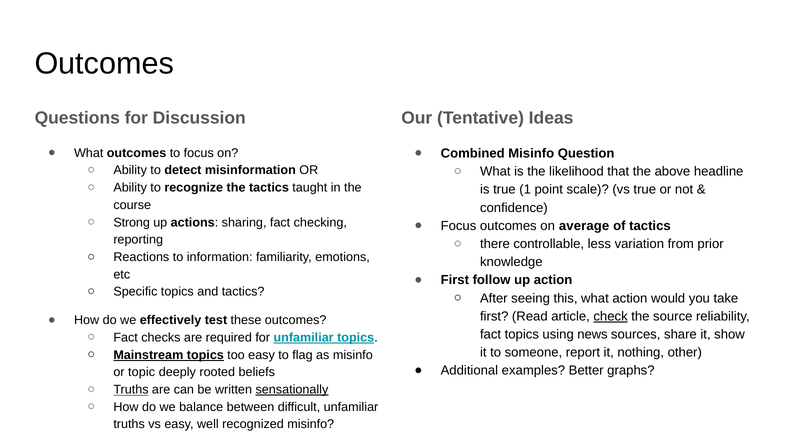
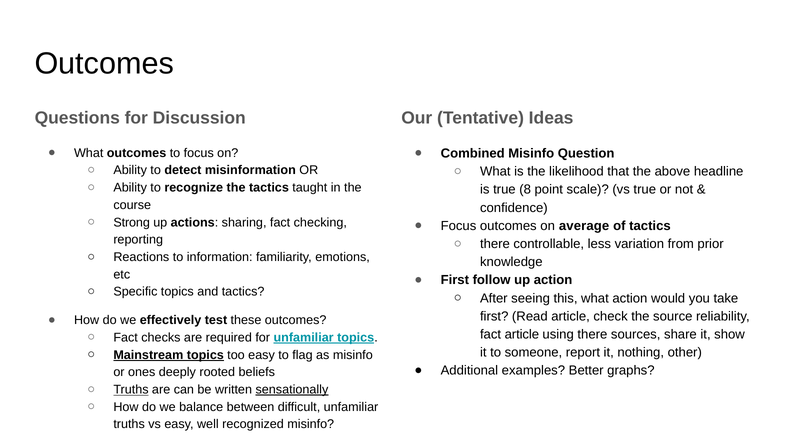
1: 1 -> 8 (525, 189)
check underline: present -> none (611, 316)
fact topics: topics -> article (522, 334)
using news: news -> there (592, 334)
topic: topic -> ones (142, 372)
